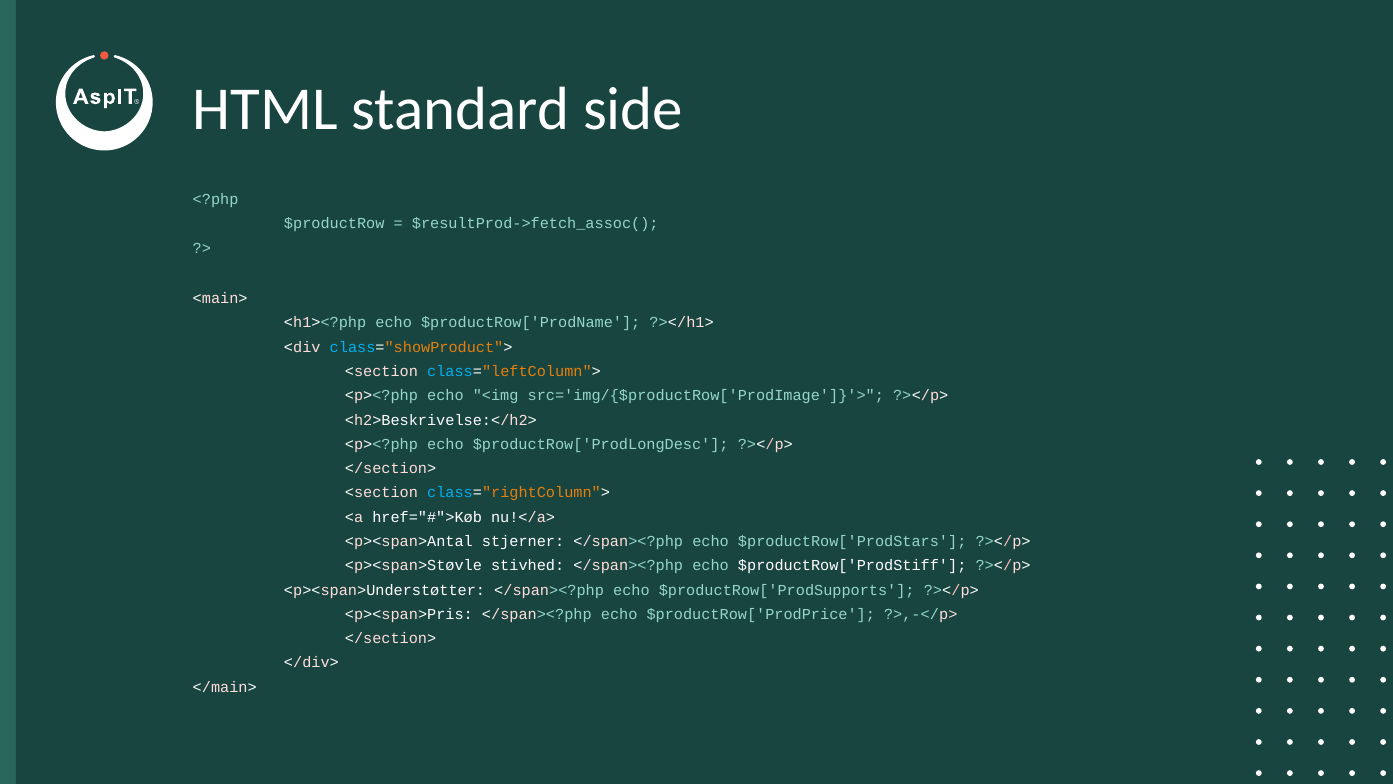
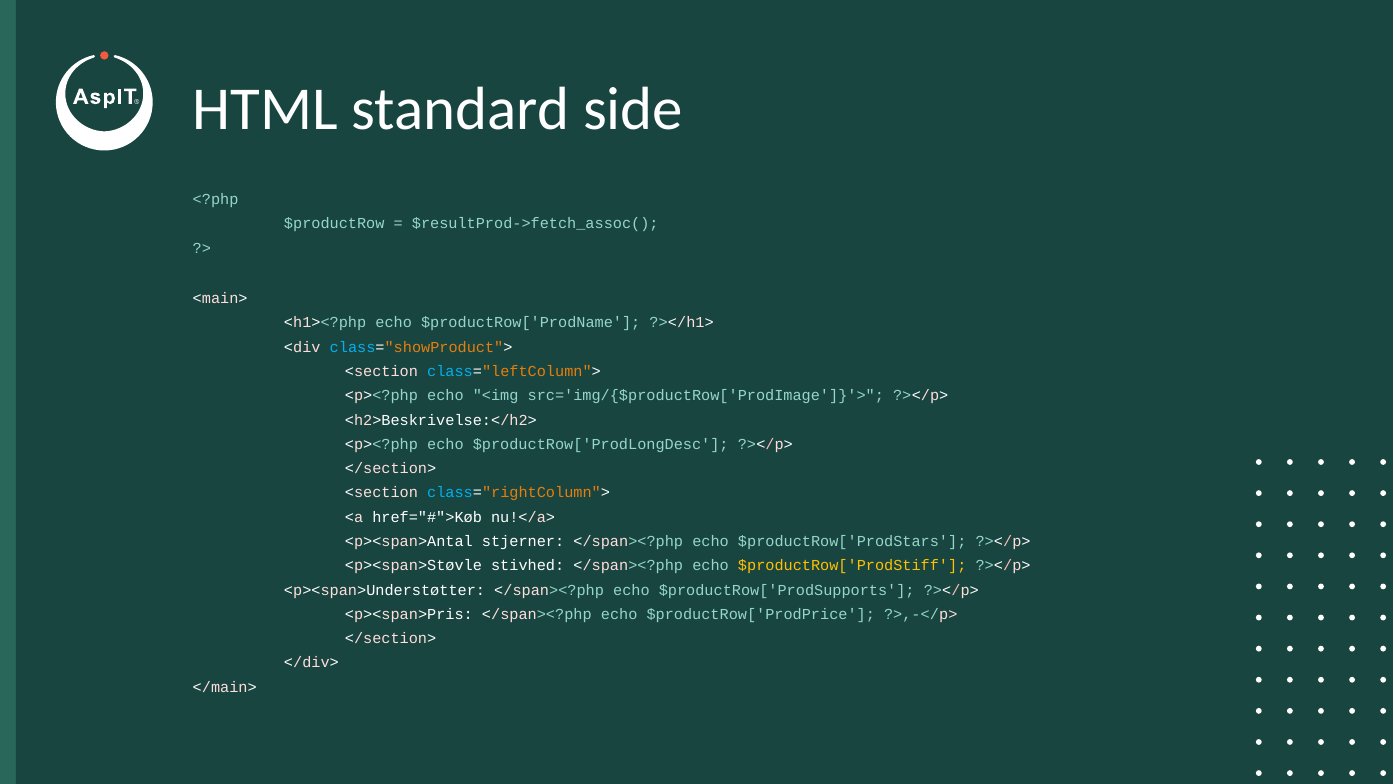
$productRow['ProdStiff colour: white -> yellow (852, 565)
